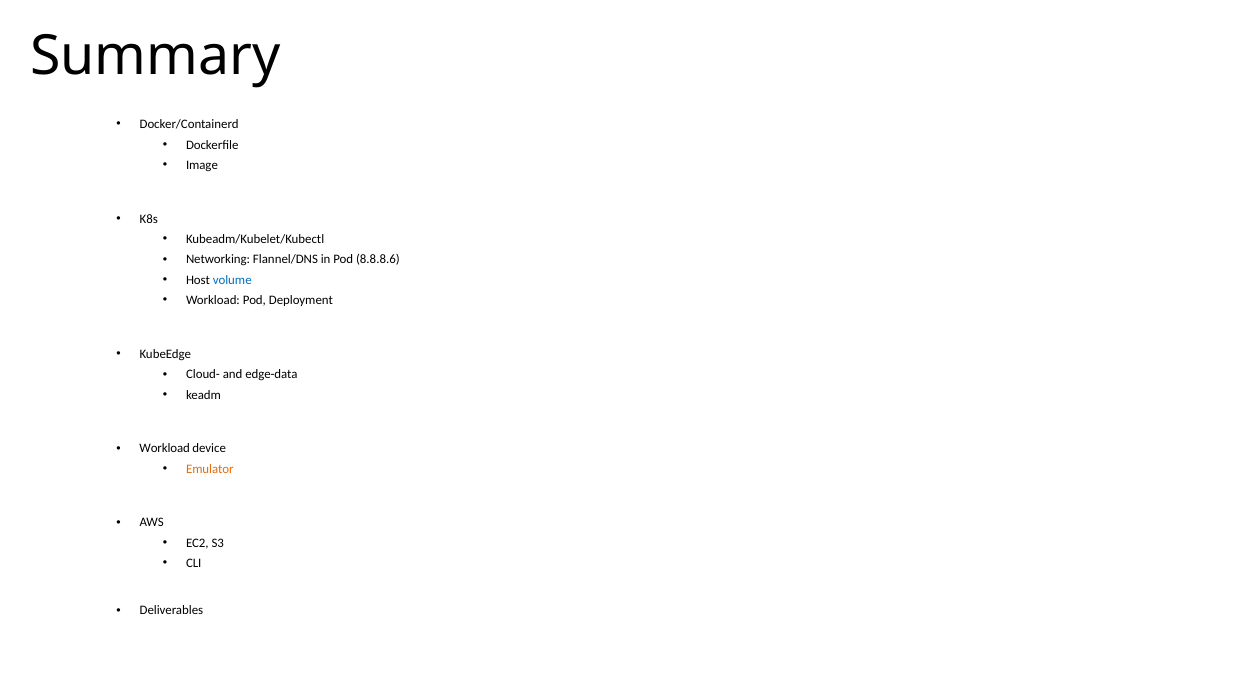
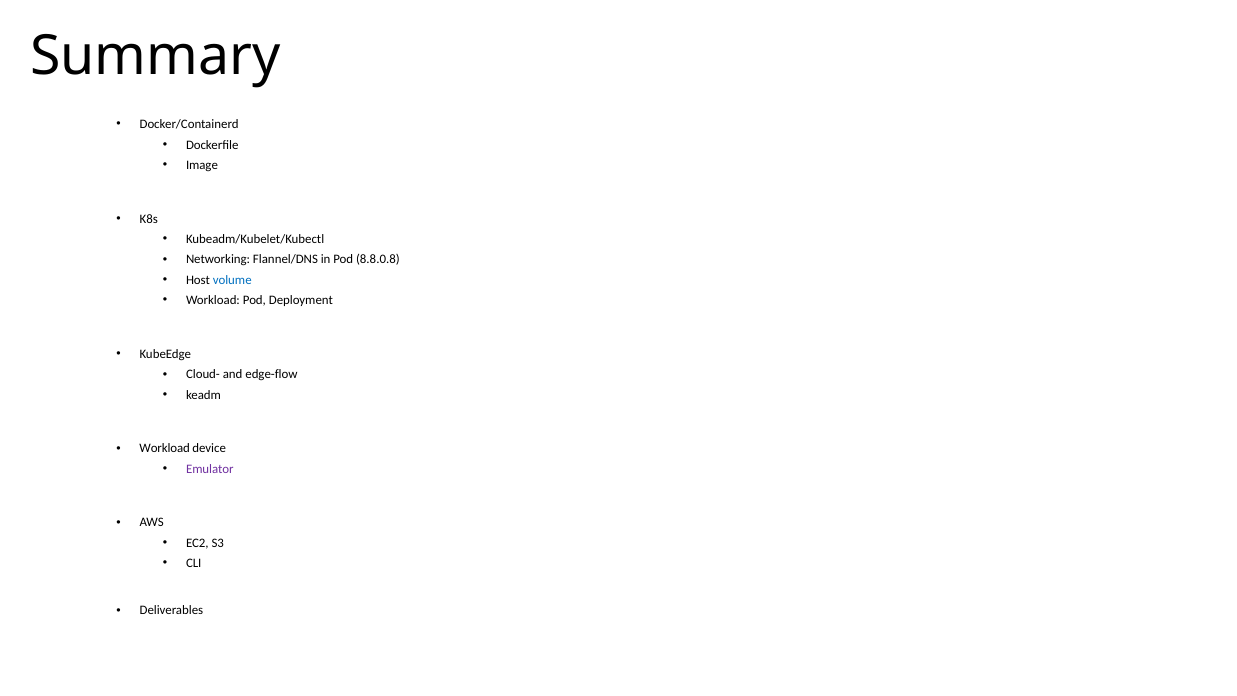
8.8.8.6: 8.8.8.6 -> 8.8.0.8 (378, 260)
edge-data: edge-data -> edge-flow (271, 374)
Emulator colour: orange -> purple (210, 469)
